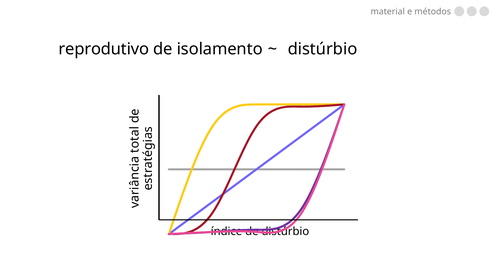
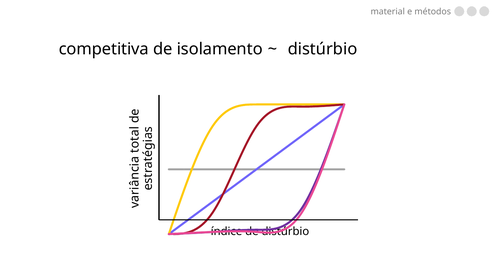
reprodutivo: reprodutivo -> competitiva (104, 49)
